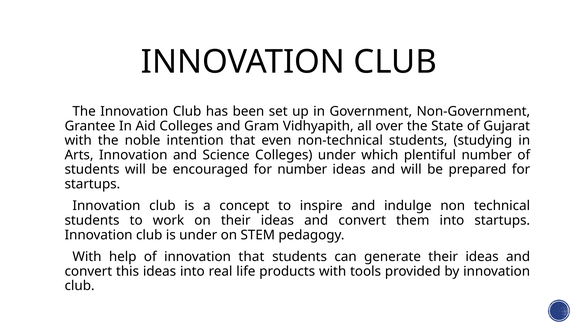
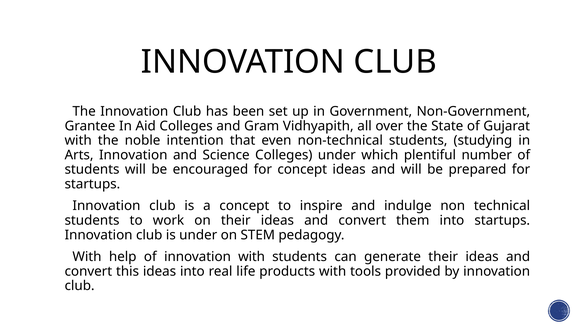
for number: number -> concept (302, 169)
innovation that: that -> with (252, 256)
